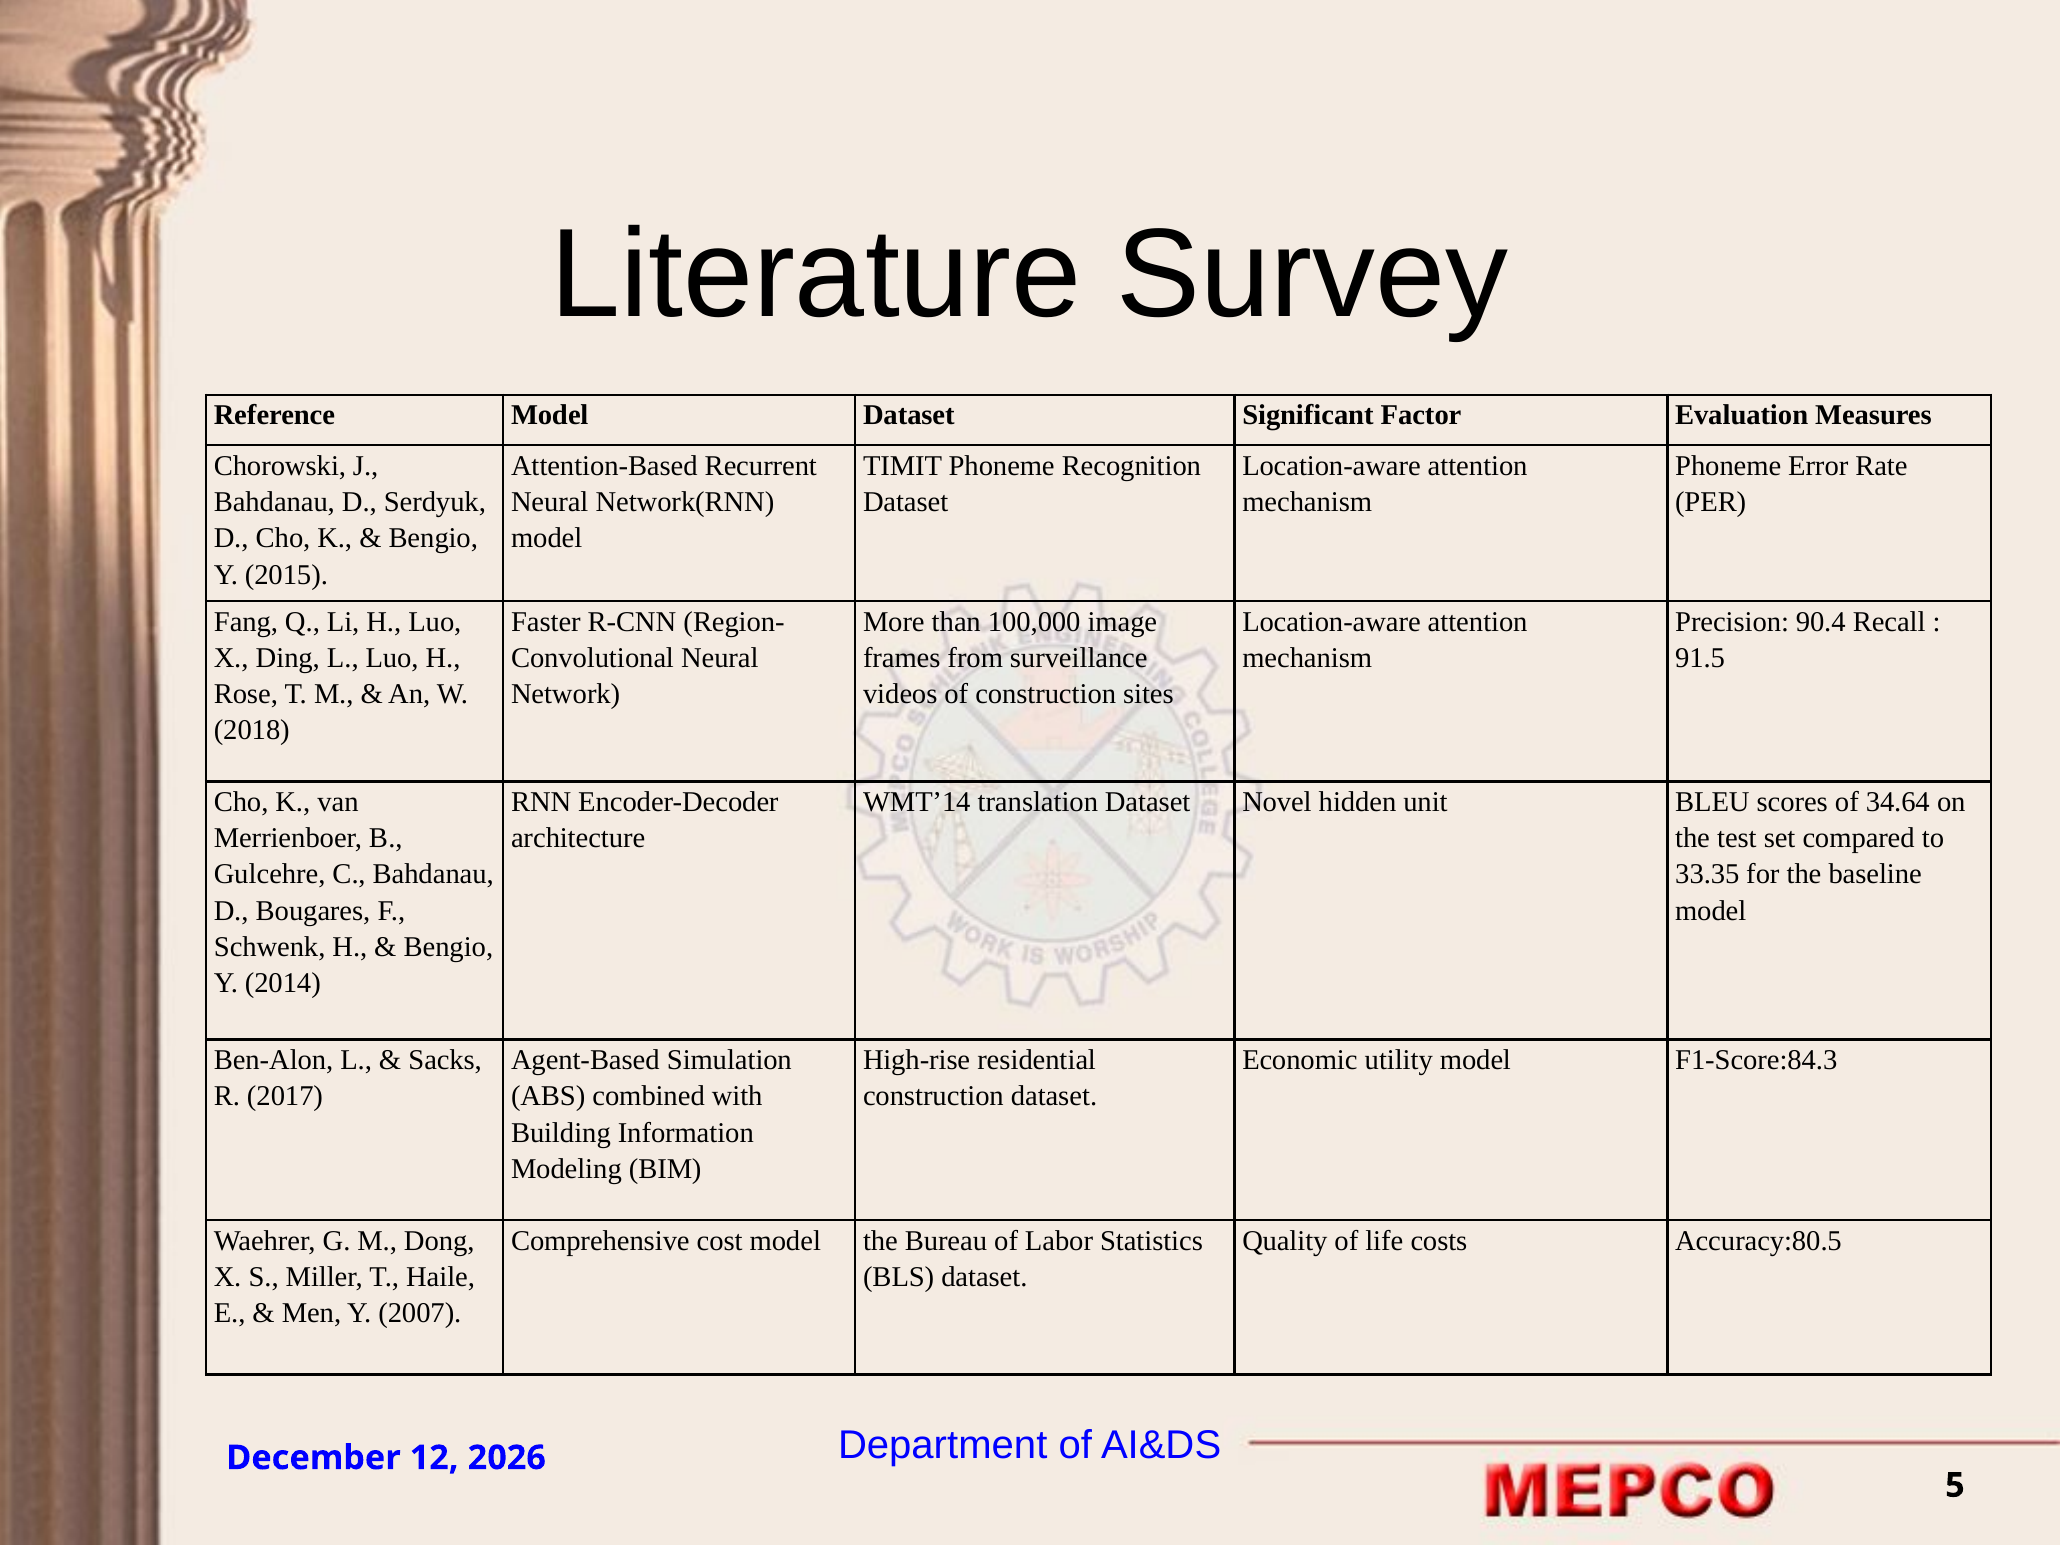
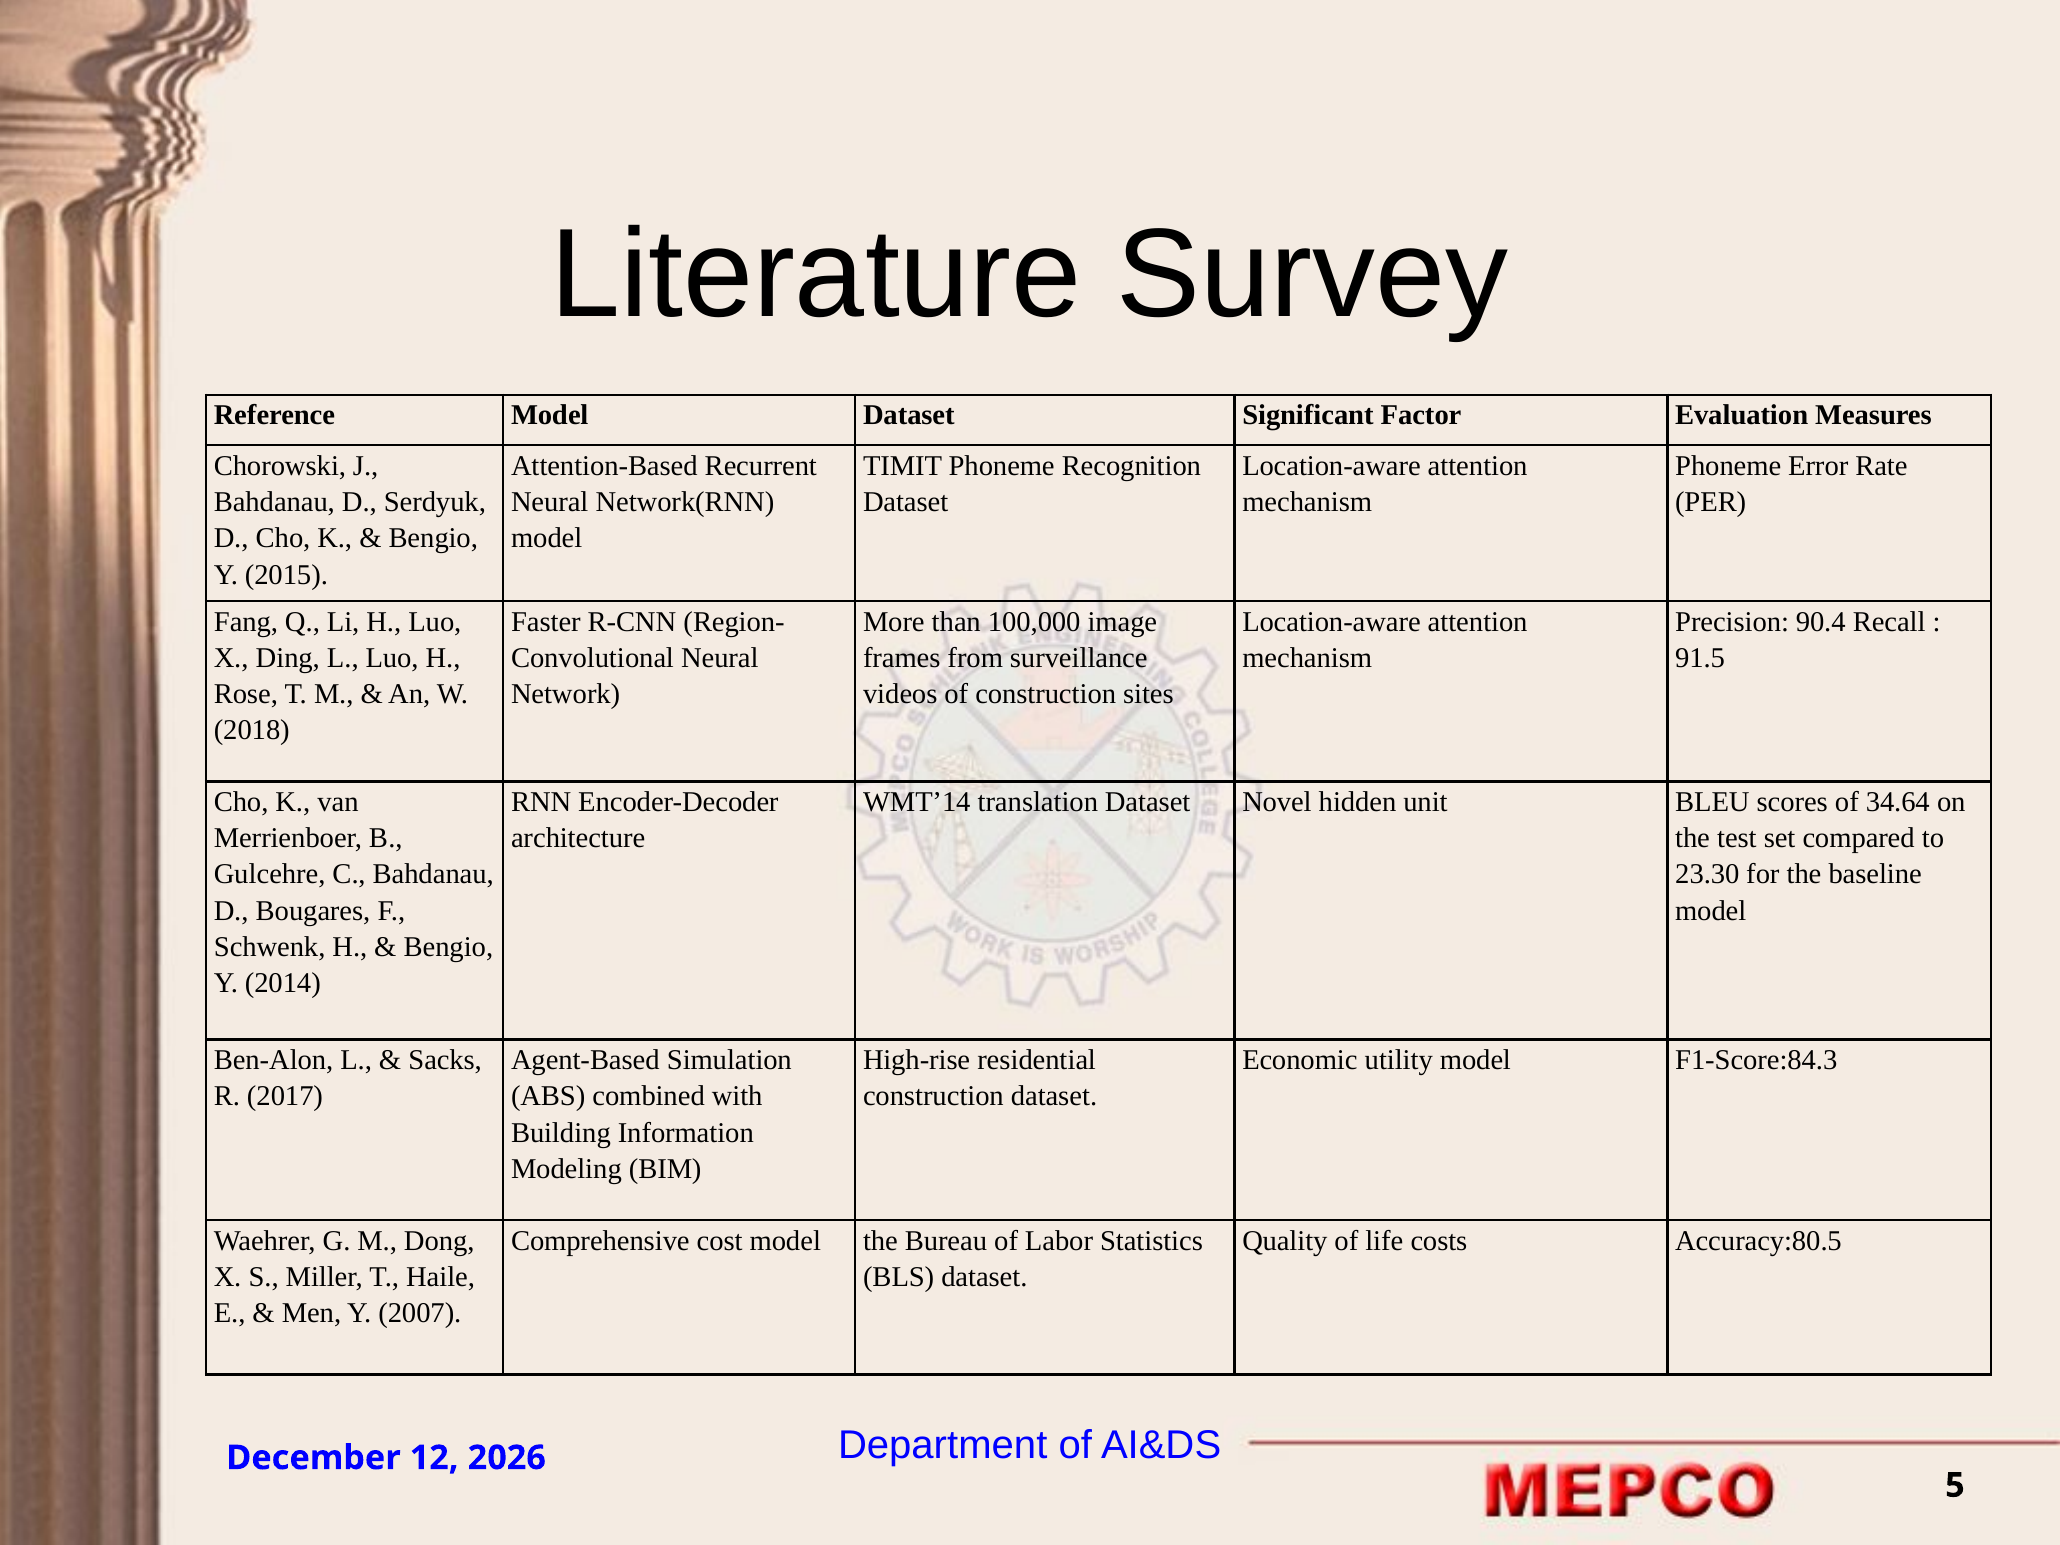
33.35: 33.35 -> 23.30 (1707, 874)
